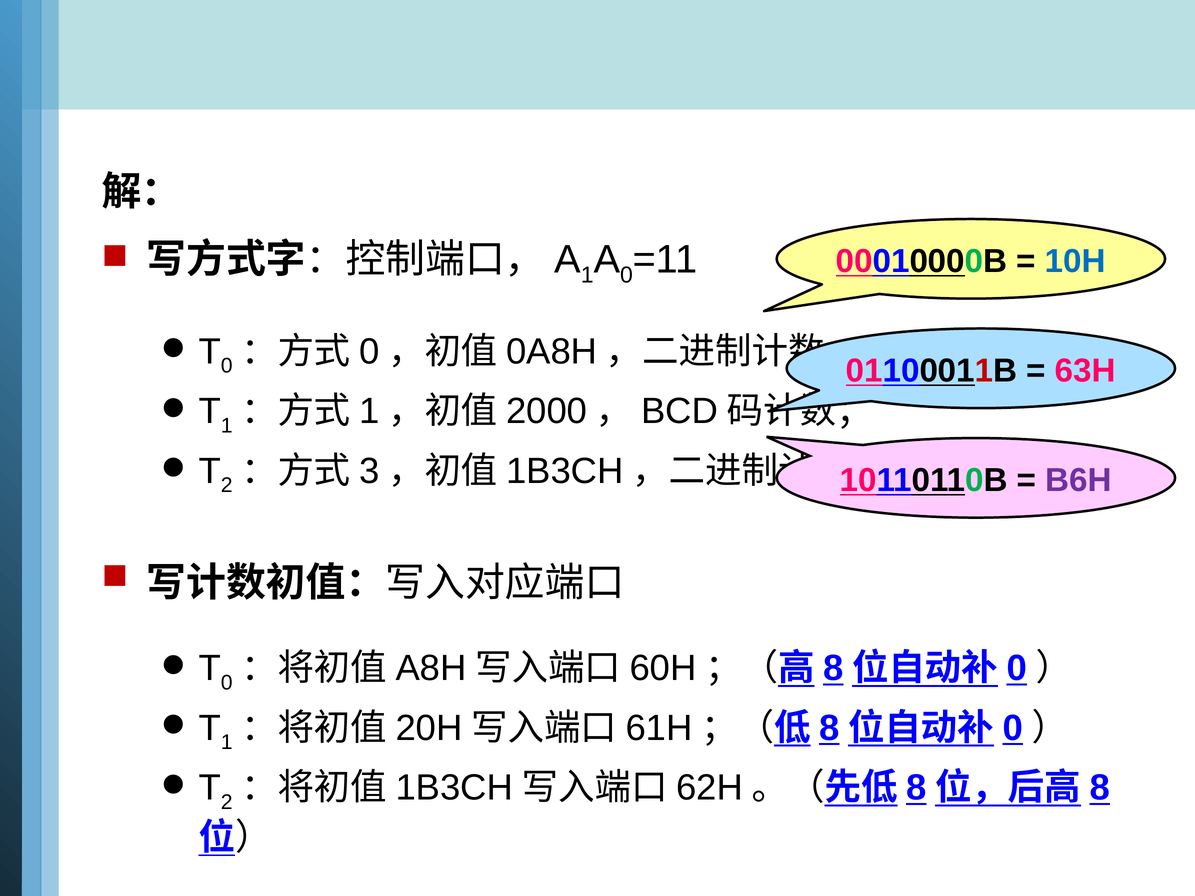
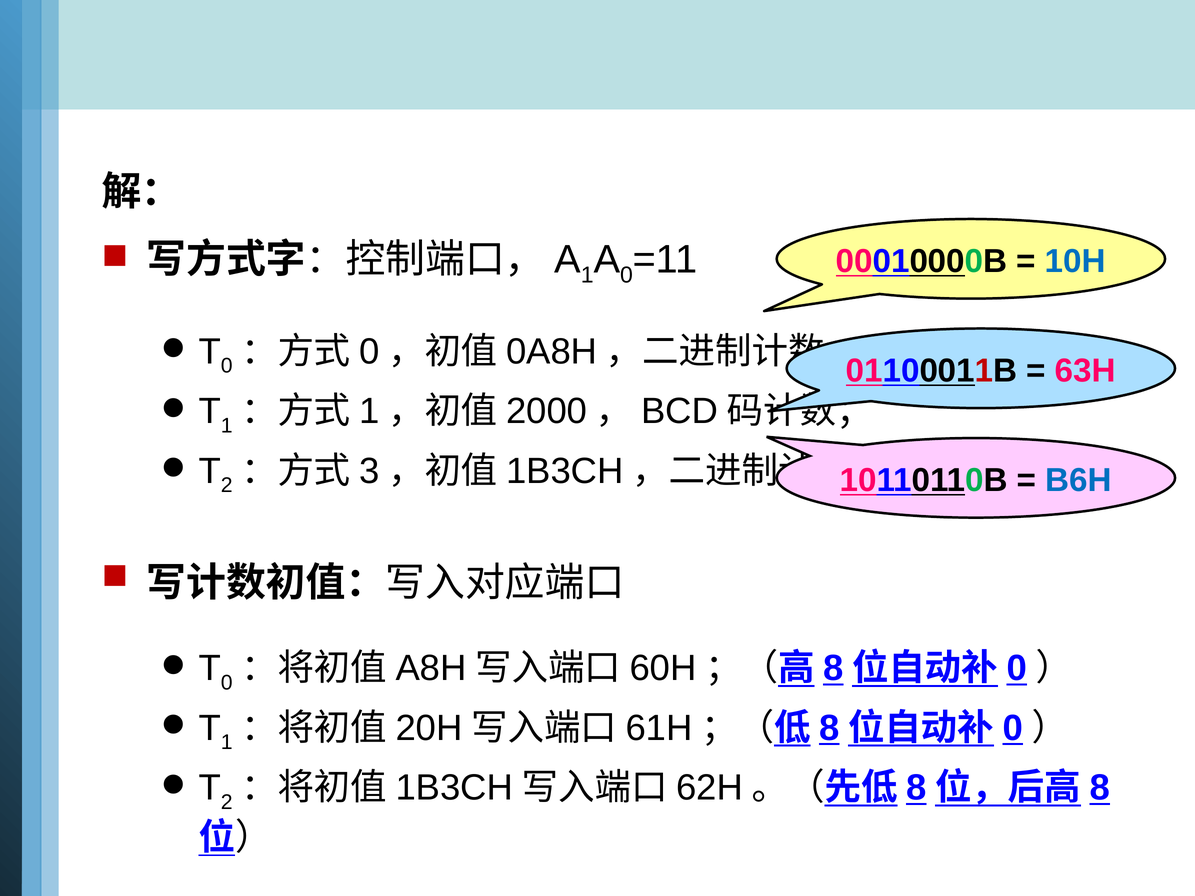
B6H colour: purple -> blue (1079, 480)
